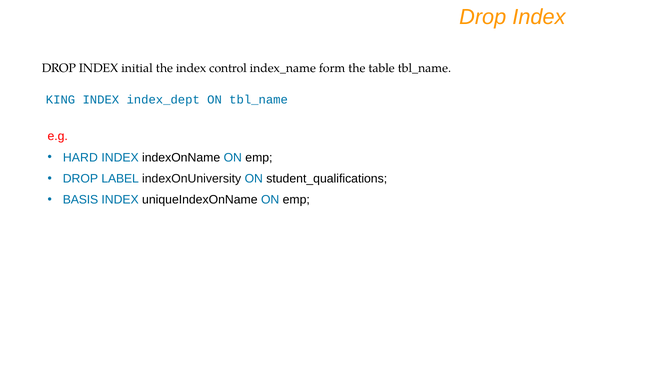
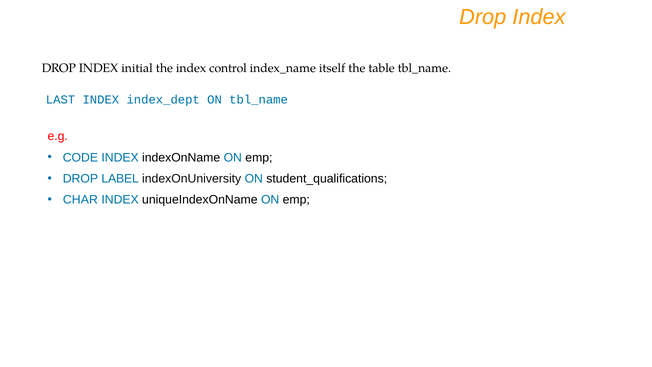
form: form -> itself (332, 68)
KING: KING -> LAST (61, 100)
HARD: HARD -> CODE (80, 157)
BASIS: BASIS -> CHAR (80, 200)
